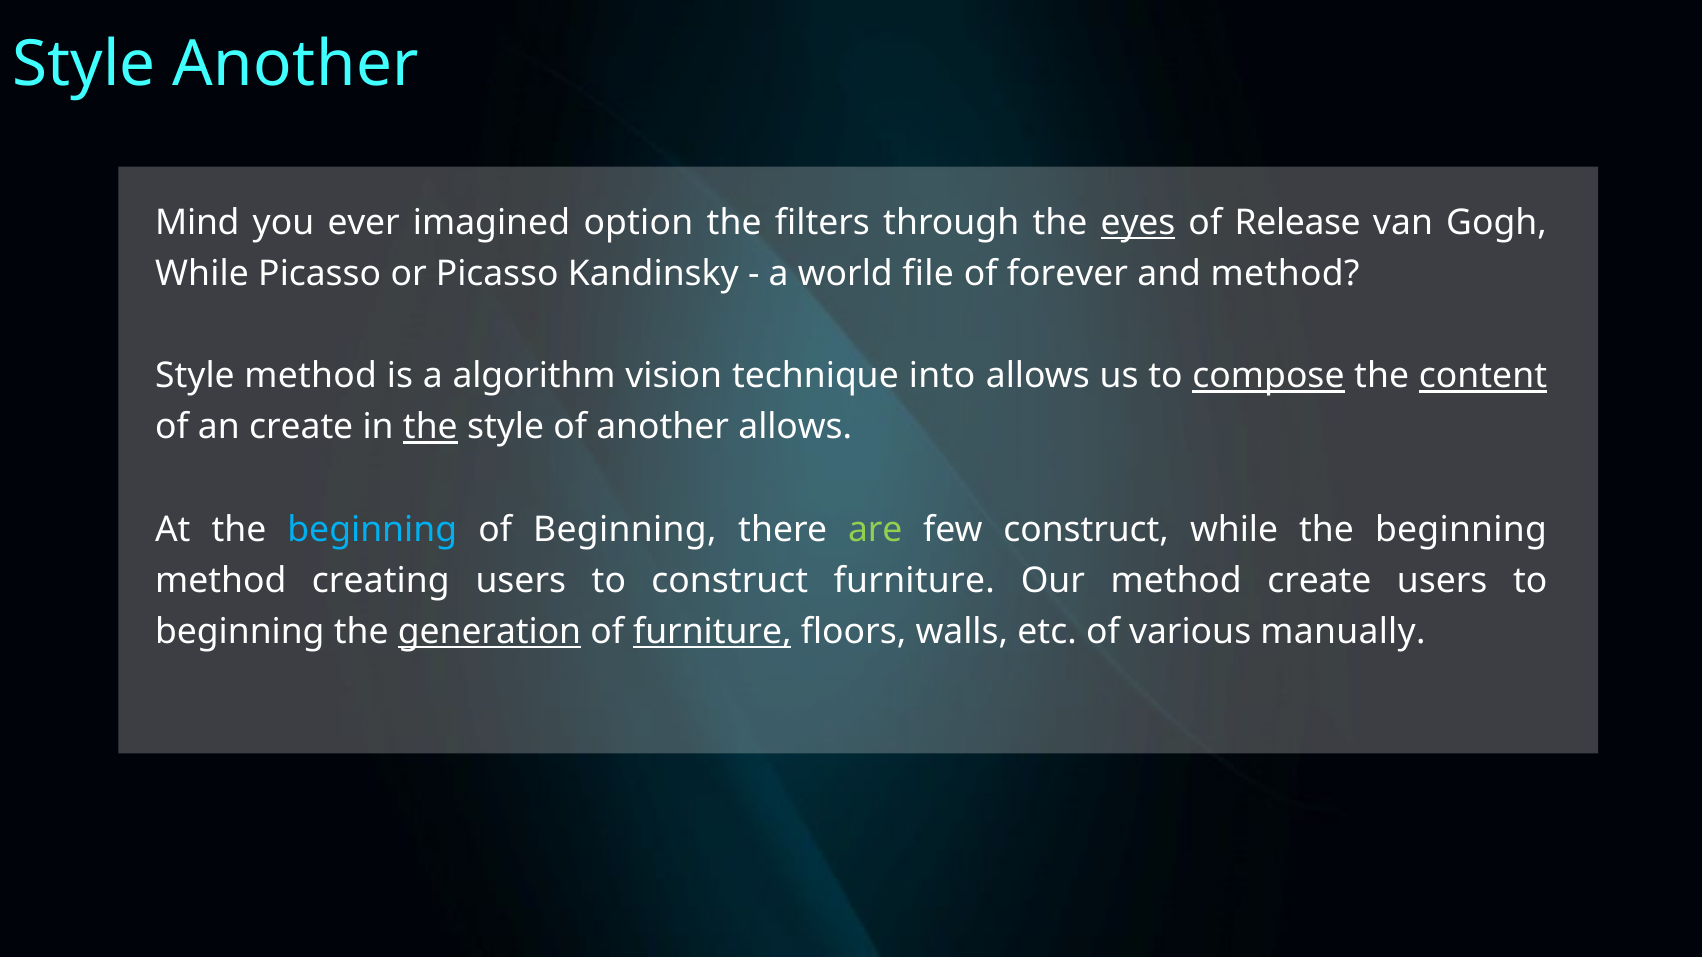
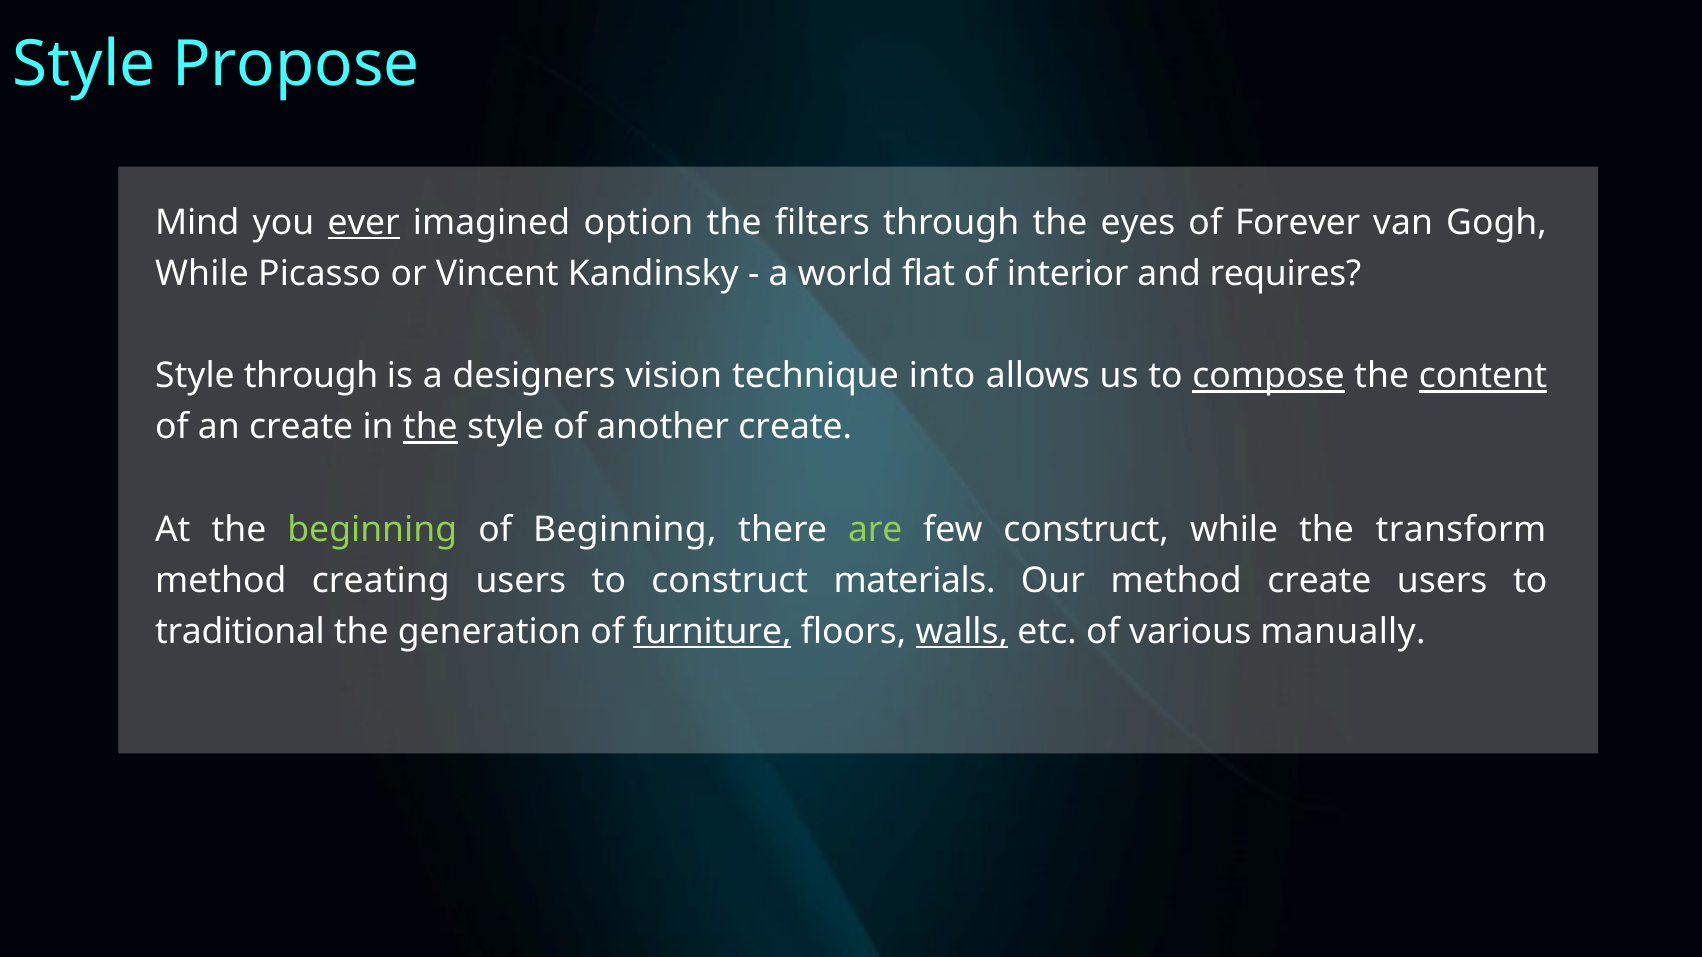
Style Another: Another -> Propose (296, 64)
ever underline: none -> present (364, 223)
eyes underline: present -> none (1138, 223)
Release: Release -> Forever (1298, 223)
or Picasso: Picasso -> Vincent (497, 274)
file: file -> flat (929, 274)
forever: forever -> interior (1068, 274)
and method: method -> requires (1285, 274)
Style method: method -> through (311, 376)
algorithm: algorithm -> designers (534, 376)
another allows: allows -> create (795, 427)
beginning colour: light blue -> light green (372, 530)
while the beginning: beginning -> transform (1461, 530)
construct furniture: furniture -> materials (915, 581)
beginning: beginning -> traditional (240, 632)
generation underline: present -> none (490, 632)
walls underline: none -> present (962, 632)
